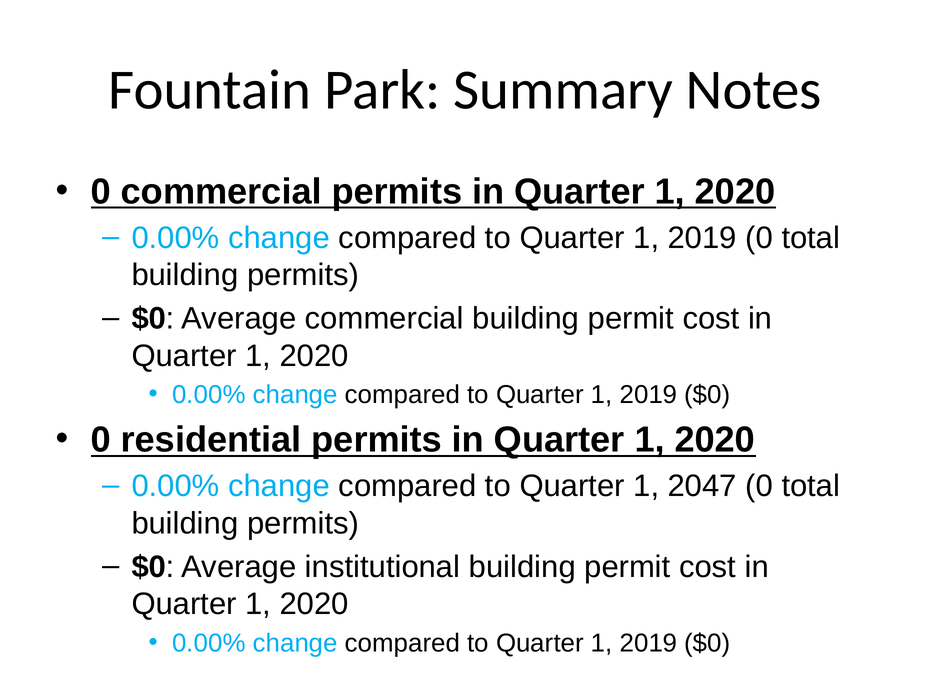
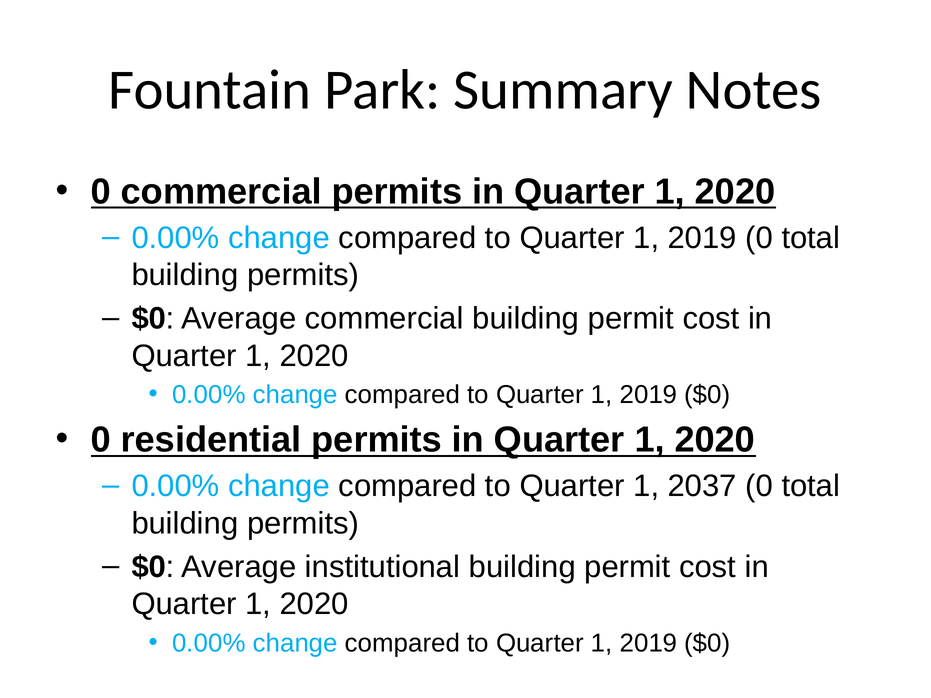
2047: 2047 -> 2037 (702, 486)
